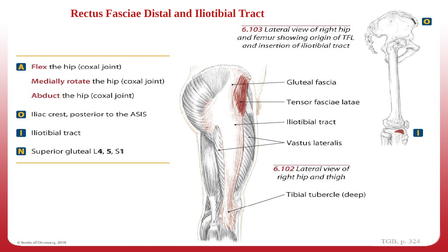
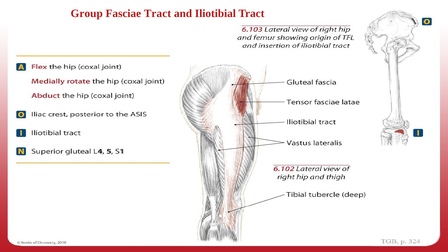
Rectus: Rectus -> Group (87, 13)
Fasciae Distal: Distal -> Tract (158, 13)
